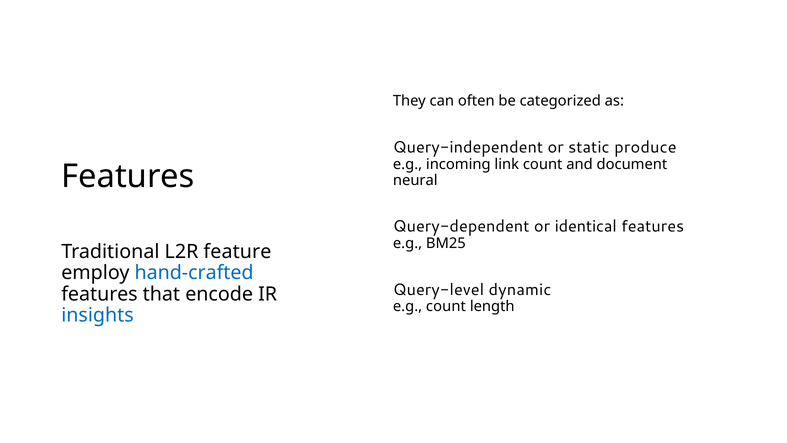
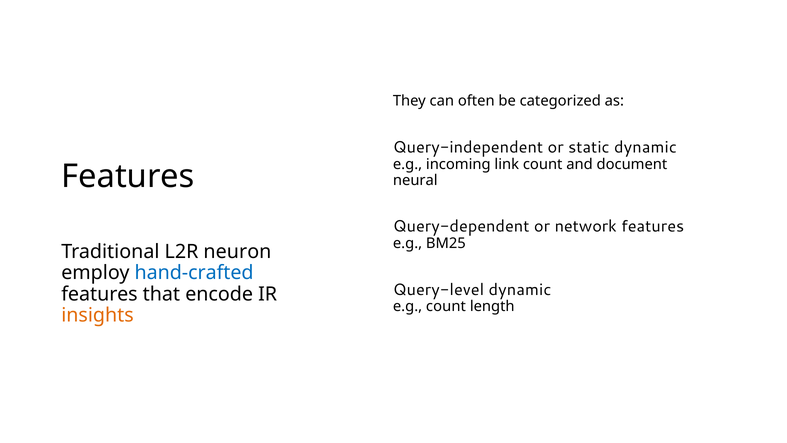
static produce: produce -> dynamic (646, 147)
identical: identical -> network (586, 226)
feature: feature -> neuron (237, 251)
insights colour: blue -> orange (97, 315)
